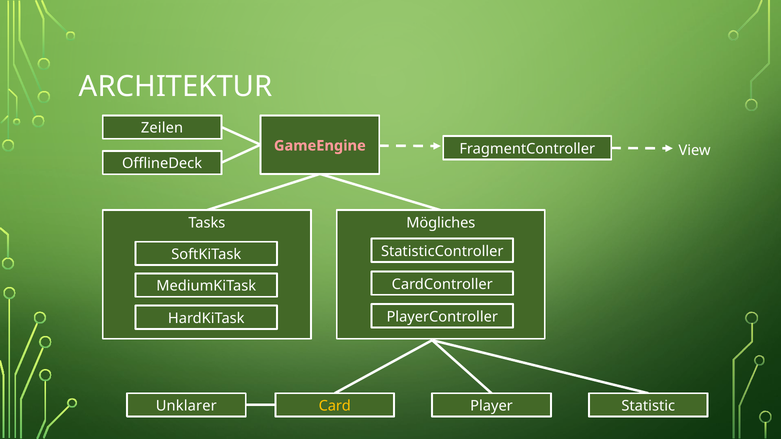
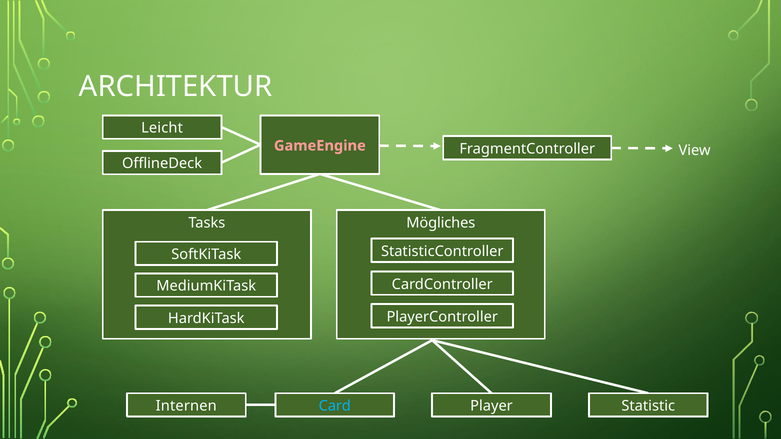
Zeilen: Zeilen -> Leicht (162, 128)
Unklarer: Unklarer -> Internen (186, 406)
Card colour: yellow -> light blue (335, 406)
